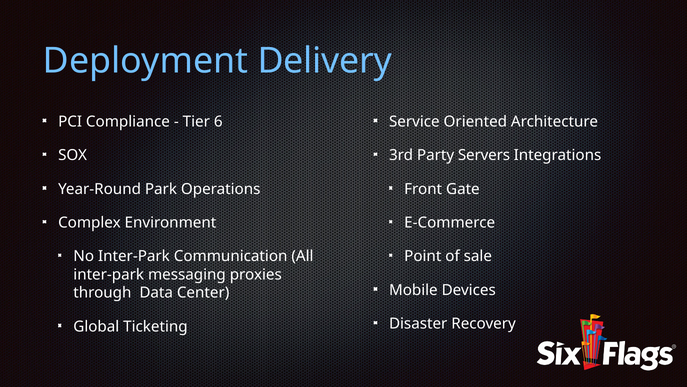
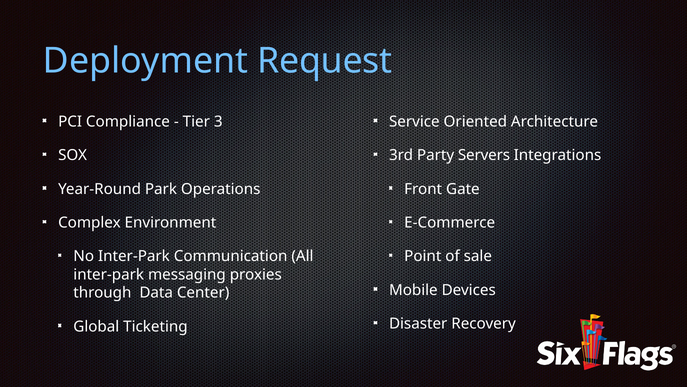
Delivery: Delivery -> Request (325, 61)
6: 6 -> 3 (218, 121)
